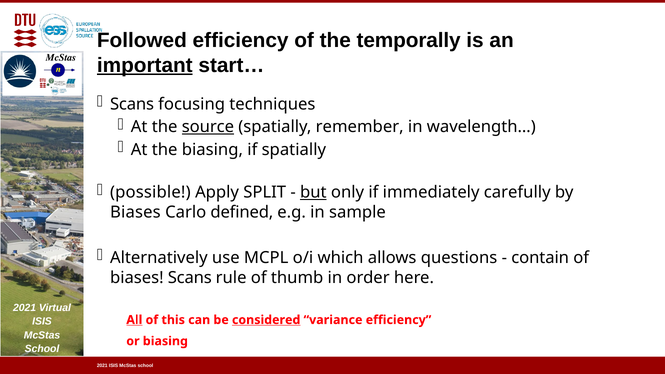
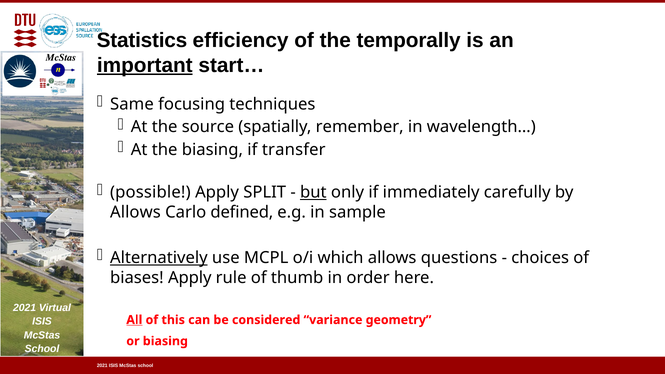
Followed: Followed -> Statistics (142, 40)
Scans: Scans -> Same (132, 104)
source underline: present -> none (208, 127)
if spatially: spatially -> transfer (294, 150)
Biases: Biases -> Allows (135, 212)
Alternatively underline: none -> present (159, 258)
contain: contain -> choices (540, 258)
biases Scans: Scans -> Apply (190, 278)
considered underline: present -> none (266, 320)
variance efficiency: efficiency -> geometry (399, 320)
